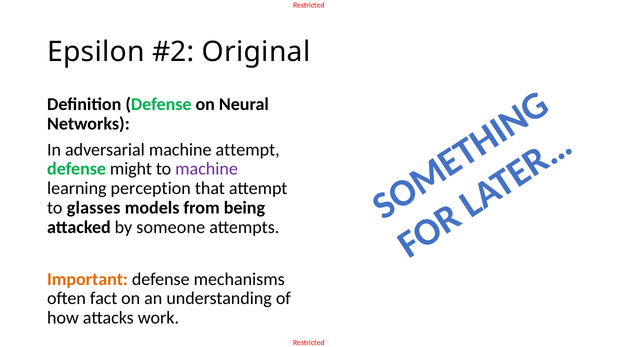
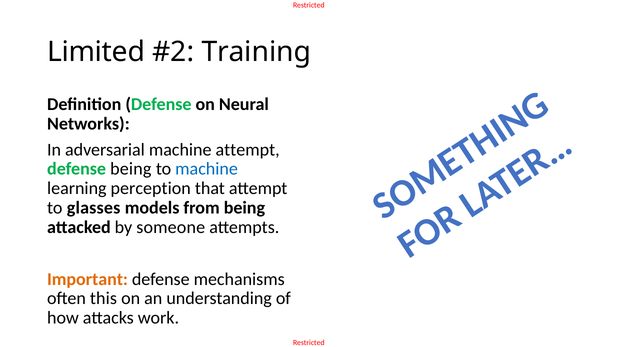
Epsilon: Epsilon -> Limited (96, 52)
Original: Original -> Training (256, 52)
defense might: might -> being (131, 169)
machine colour: purple -> blue (207, 169)
fact: fact -> this (103, 299)
